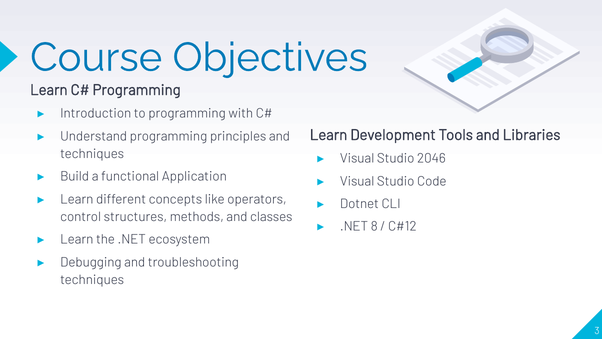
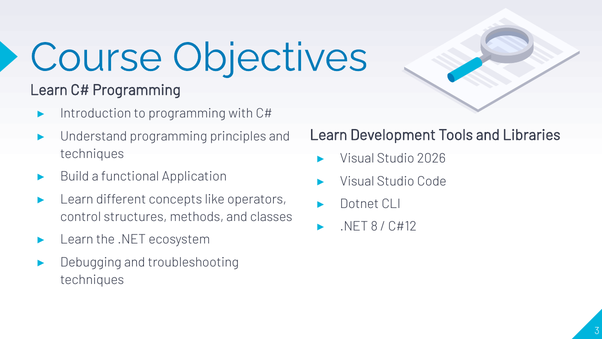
2046: 2046 -> 2026 (431, 158)
